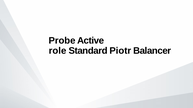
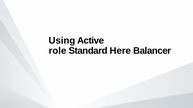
Probe: Probe -> Using (62, 41)
Piotr: Piotr -> Here (120, 51)
